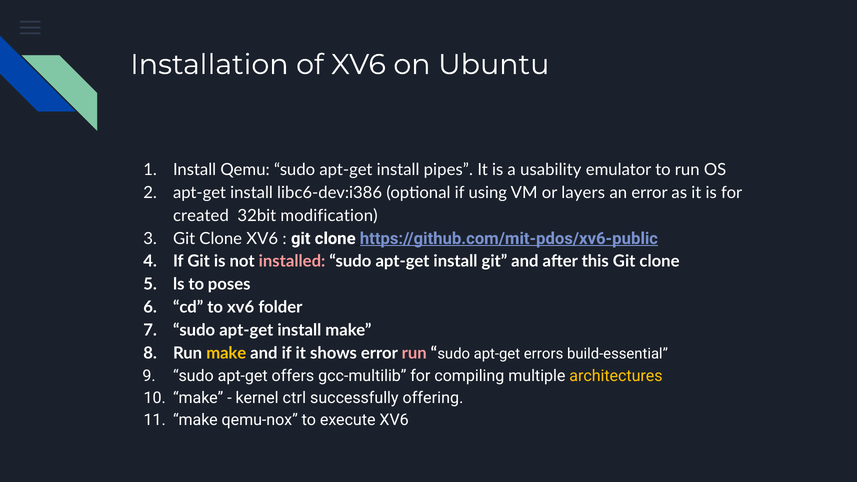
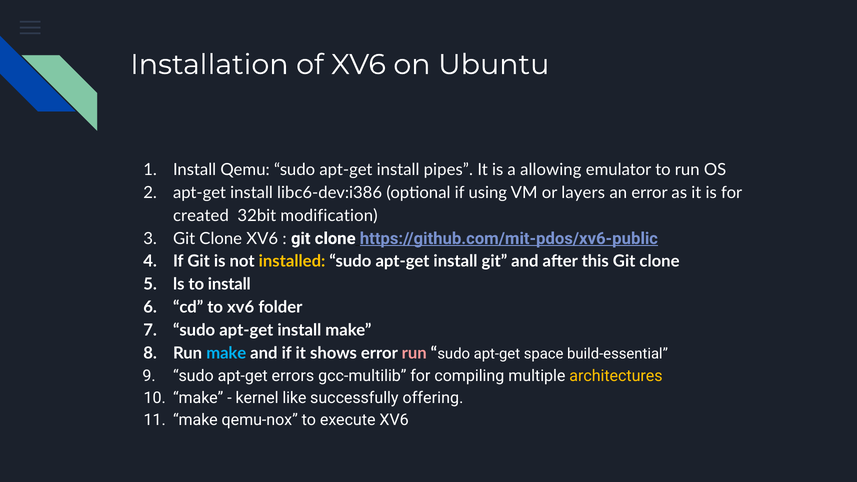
usability: usability -> allowing (551, 170)
installed colour: pink -> yellow (292, 262)
to poses: poses -> install (229, 284)
make colour: yellow -> light blue (226, 353)
errors: errors -> space (544, 354)
offers: offers -> errors (293, 376)
ctrl: ctrl -> like (294, 398)
